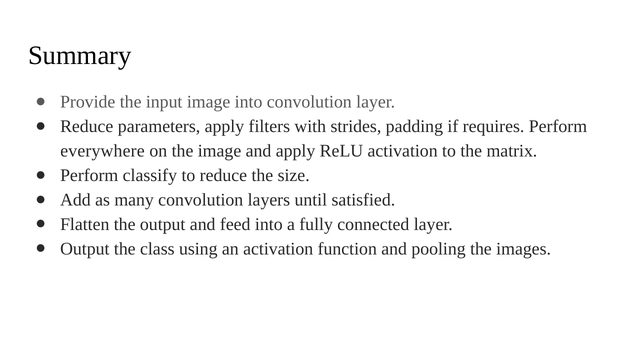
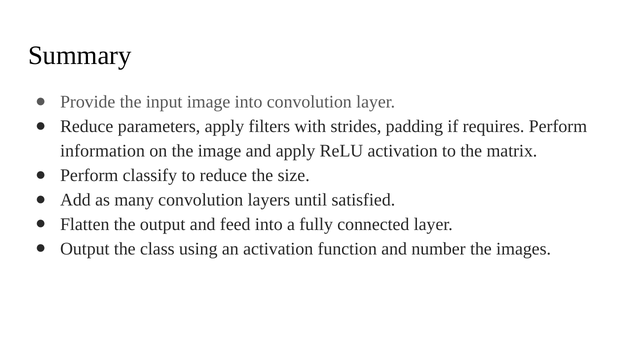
everywhere: everywhere -> information (103, 151)
pooling: pooling -> number (439, 249)
